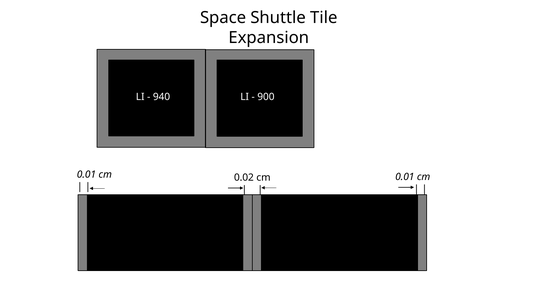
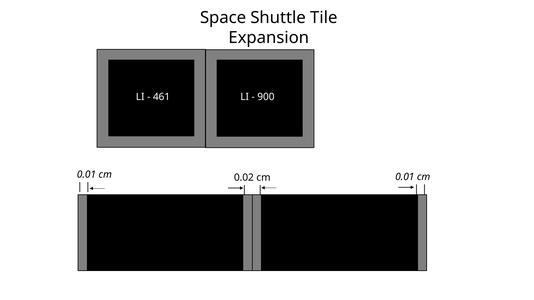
940: 940 -> 461 (162, 97)
